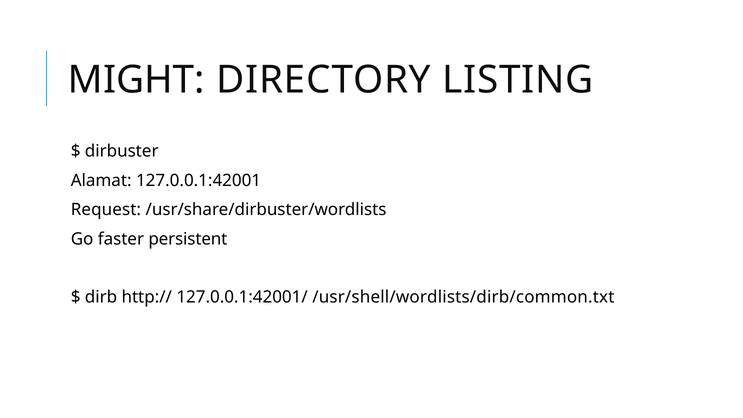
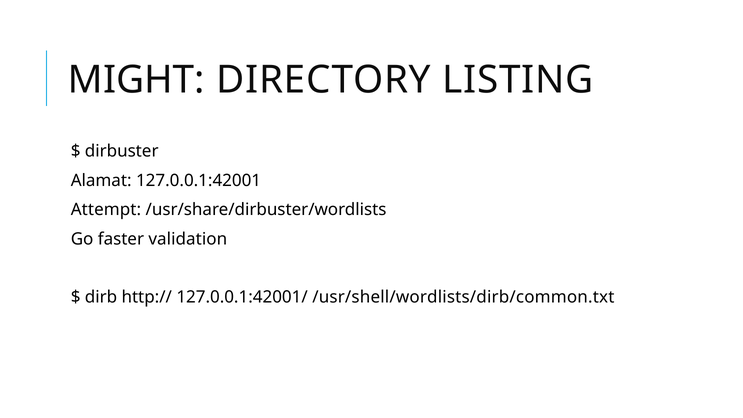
Request: Request -> Attempt (106, 210)
persistent: persistent -> validation (188, 239)
